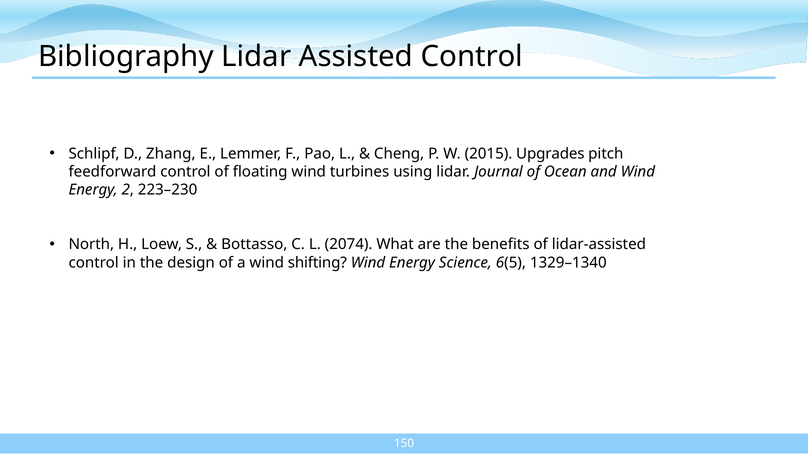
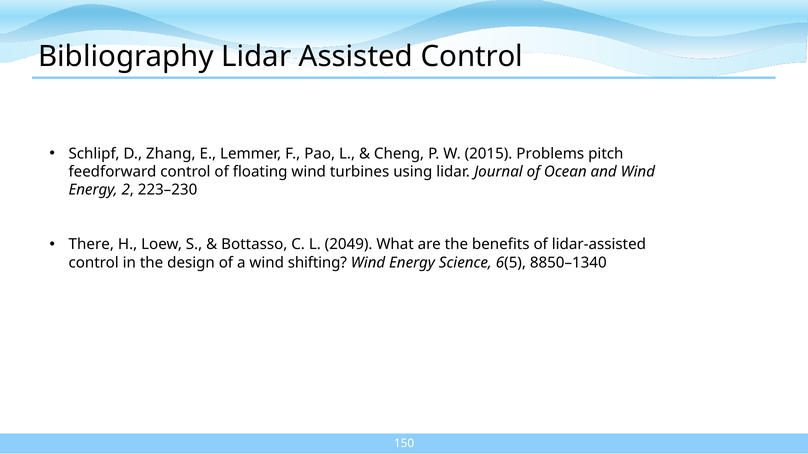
Upgrades: Upgrades -> Problems (550, 154)
North: North -> There (91, 245)
2074: 2074 -> 2049 (349, 245)
1329–1340: 1329–1340 -> 8850–1340 (568, 263)
